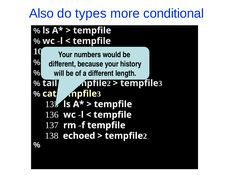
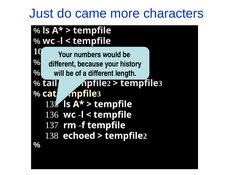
Also: Also -> Just (41, 14)
types: types -> came (91, 14)
conditional: conditional -> characters (174, 14)
